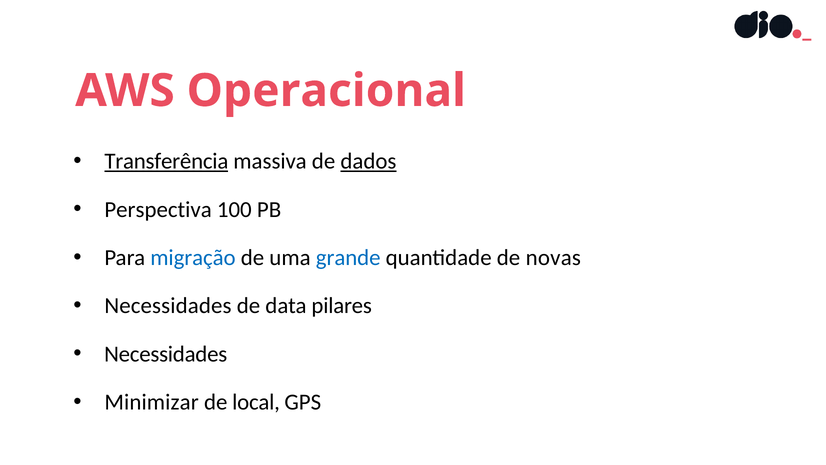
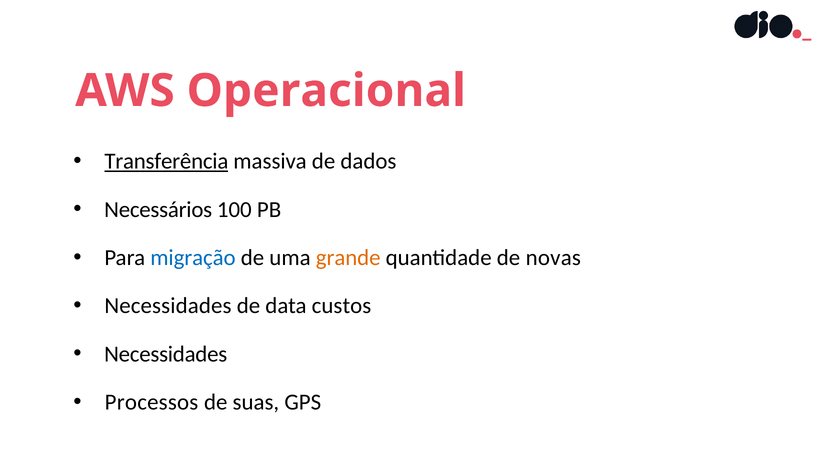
dados underline: present -> none (368, 161)
Perspectiva: Perspectiva -> Necessários (158, 209)
grande colour: blue -> orange (348, 257)
pilares: pilares -> custos (341, 306)
Minimizar: Minimizar -> Processos (152, 402)
local: local -> suas (256, 402)
